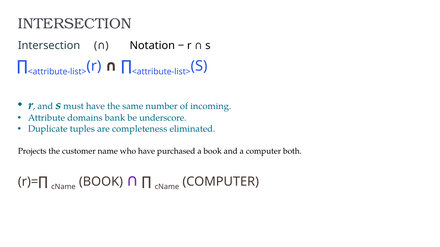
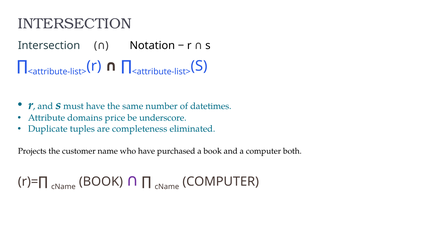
incoming: incoming -> datetimes (211, 106)
bank: bank -> price (115, 118)
